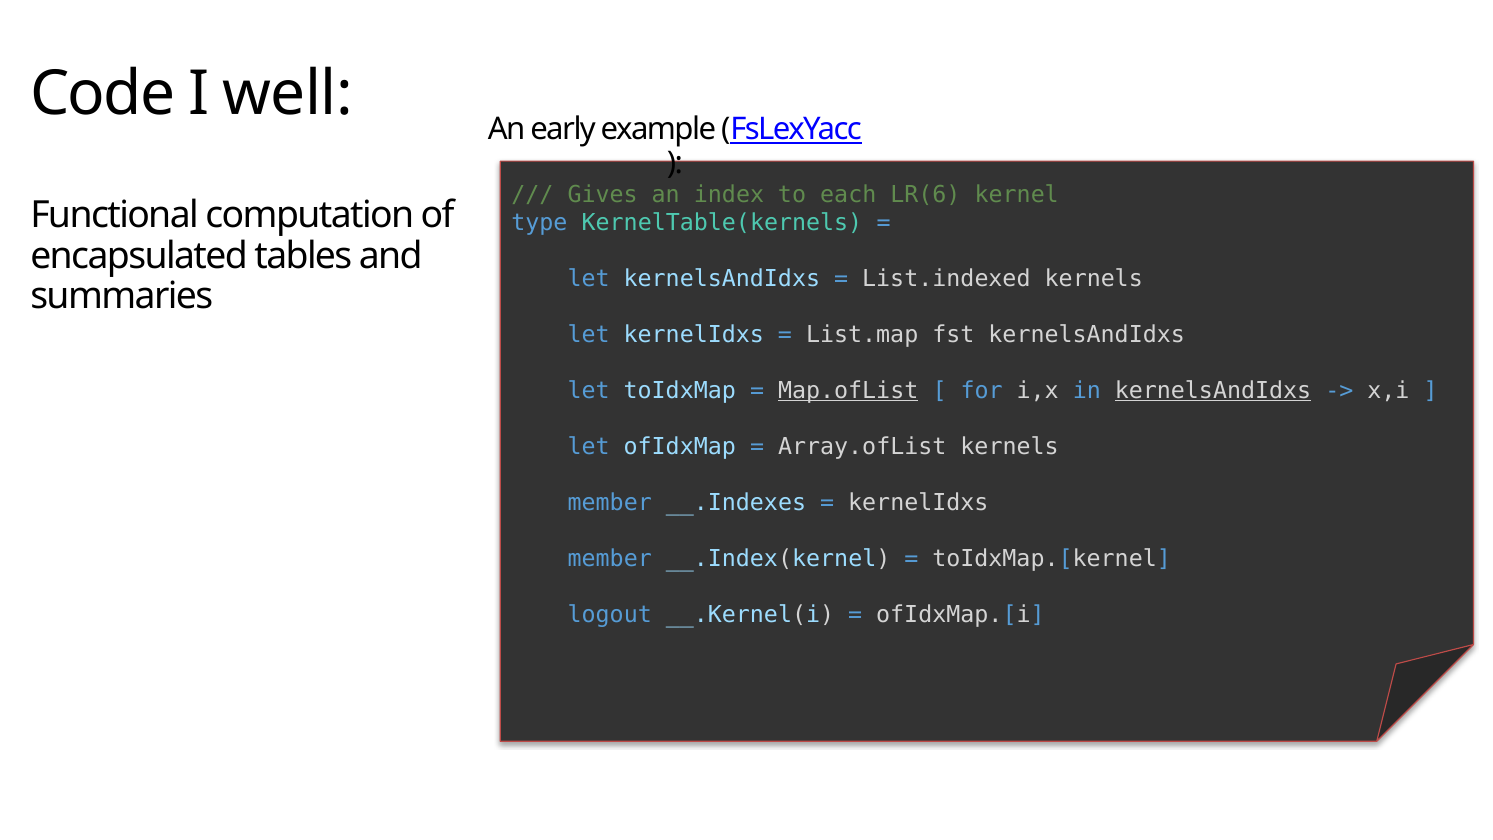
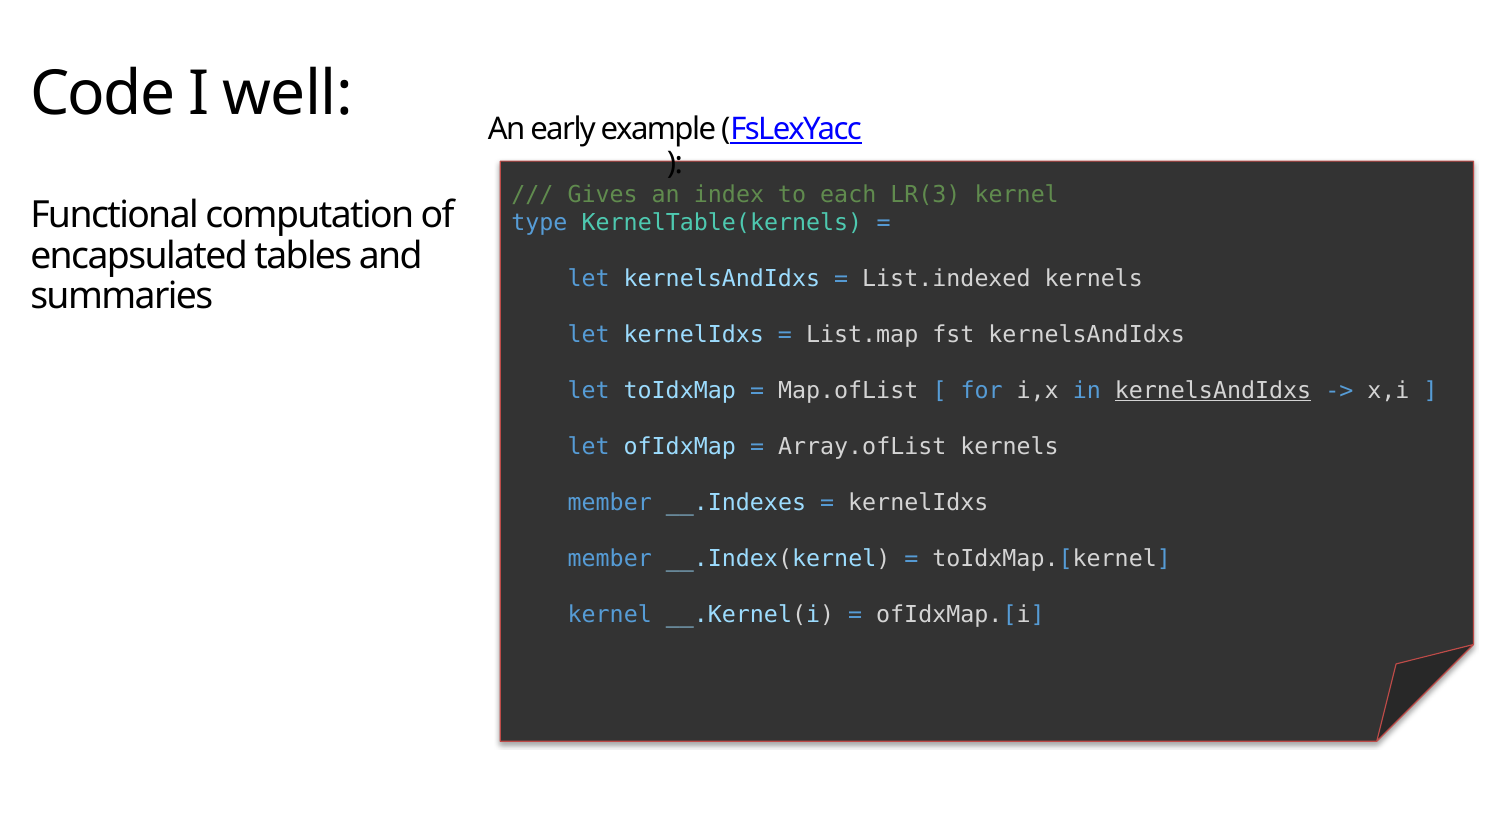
LR(6: LR(6 -> LR(3 (925, 194)
Map.ofList underline: present -> none (848, 390)
logout: logout -> kernel (610, 614)
